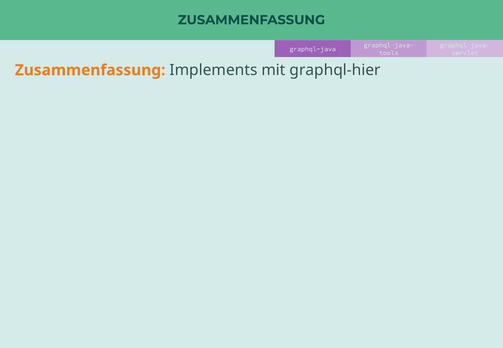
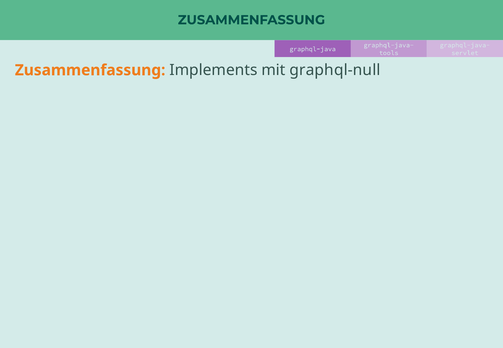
graphql-hier: graphql-hier -> graphql-null (335, 70)
